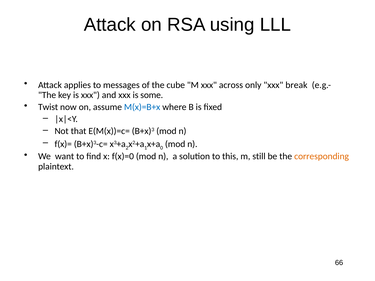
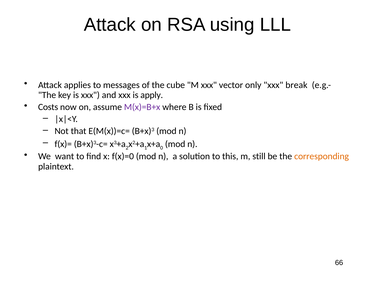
across: across -> vector (231, 85)
some: some -> apply (152, 95)
Twist: Twist -> Costs (48, 107)
M(x)=B+x colour: blue -> purple (142, 107)
